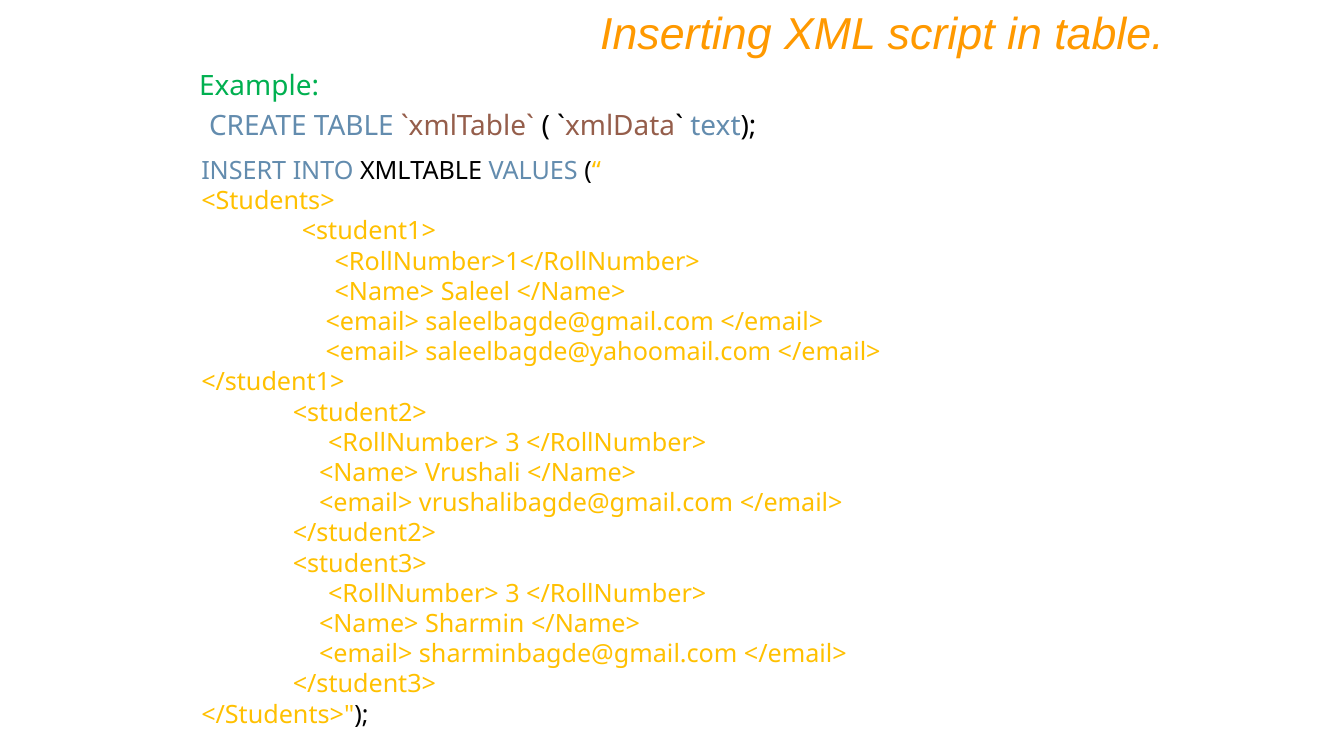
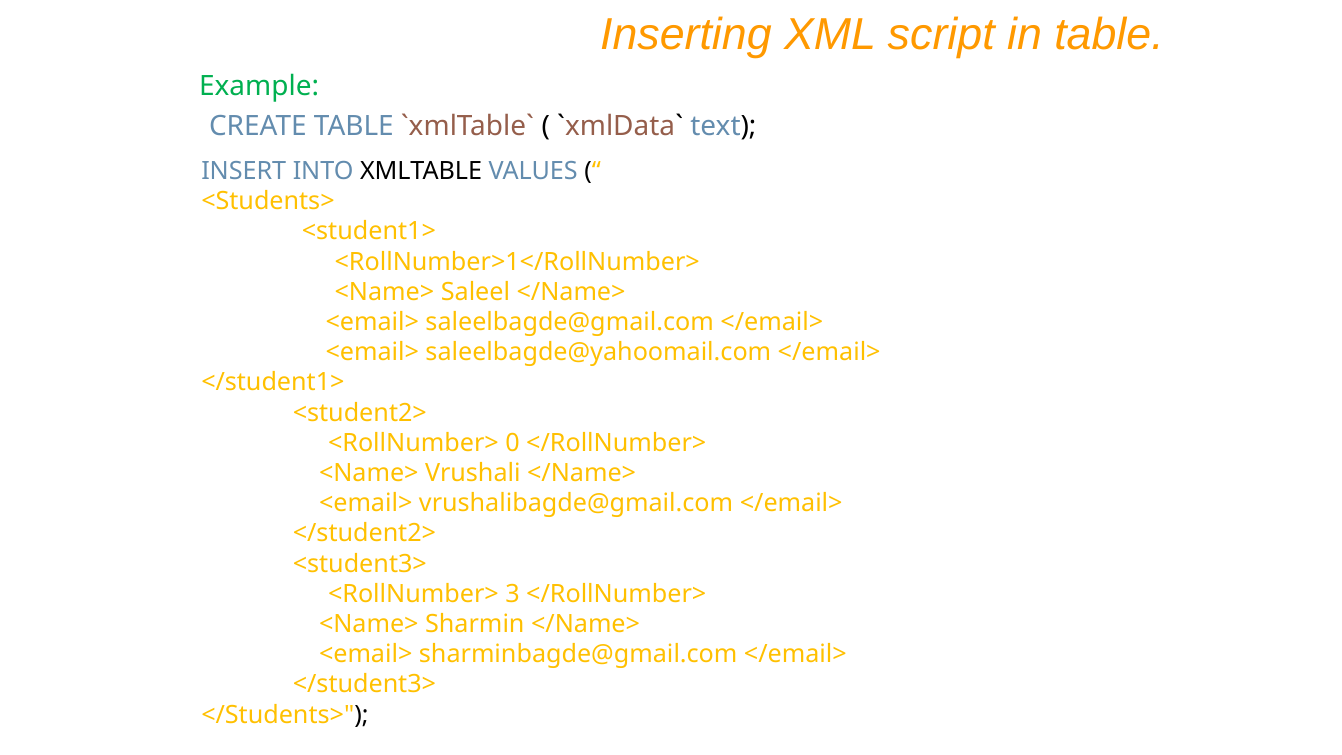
3: 3 -> 0 (512, 443)
